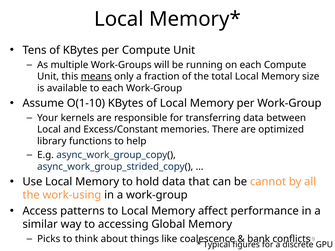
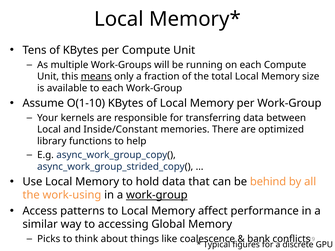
Excess/Constant: Excess/Constant -> Inside/Constant (121, 130)
cannot: cannot -> behind (268, 182)
work-group underline: none -> present (157, 195)
